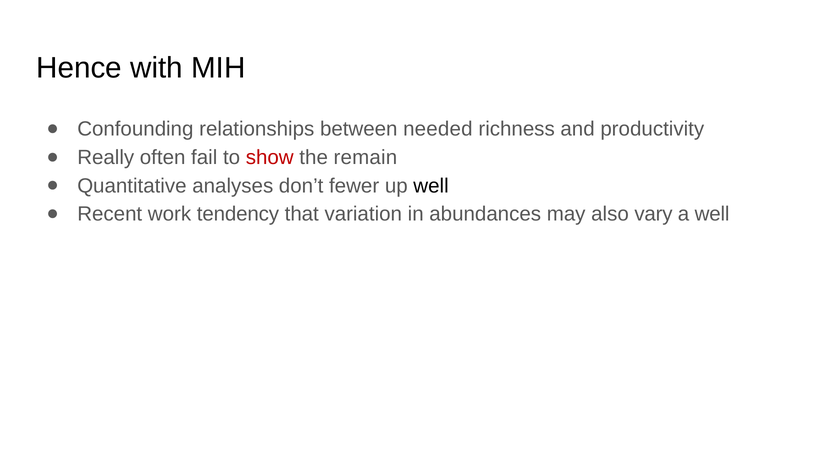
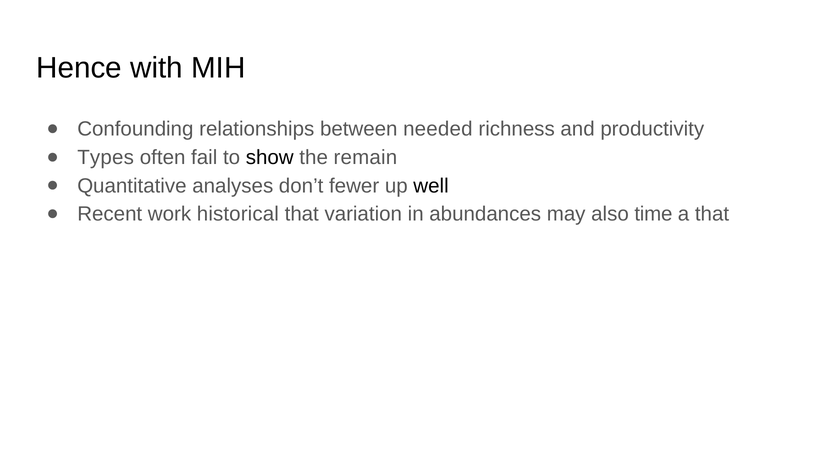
Really: Really -> Types (106, 157)
show colour: red -> black (270, 157)
tendency: tendency -> historical (238, 214)
vary: vary -> time (653, 214)
a well: well -> that (712, 214)
